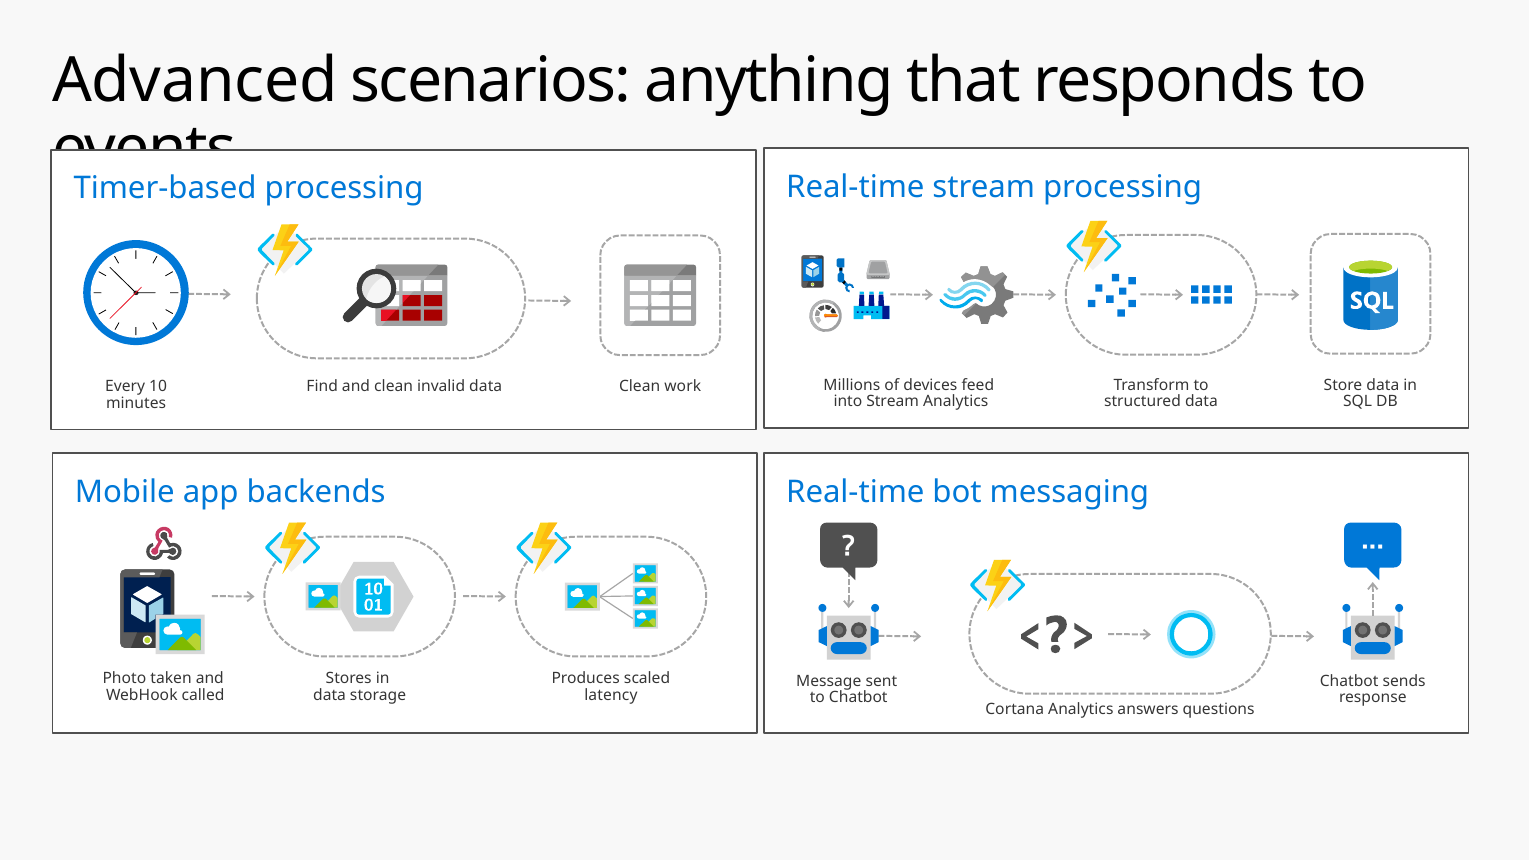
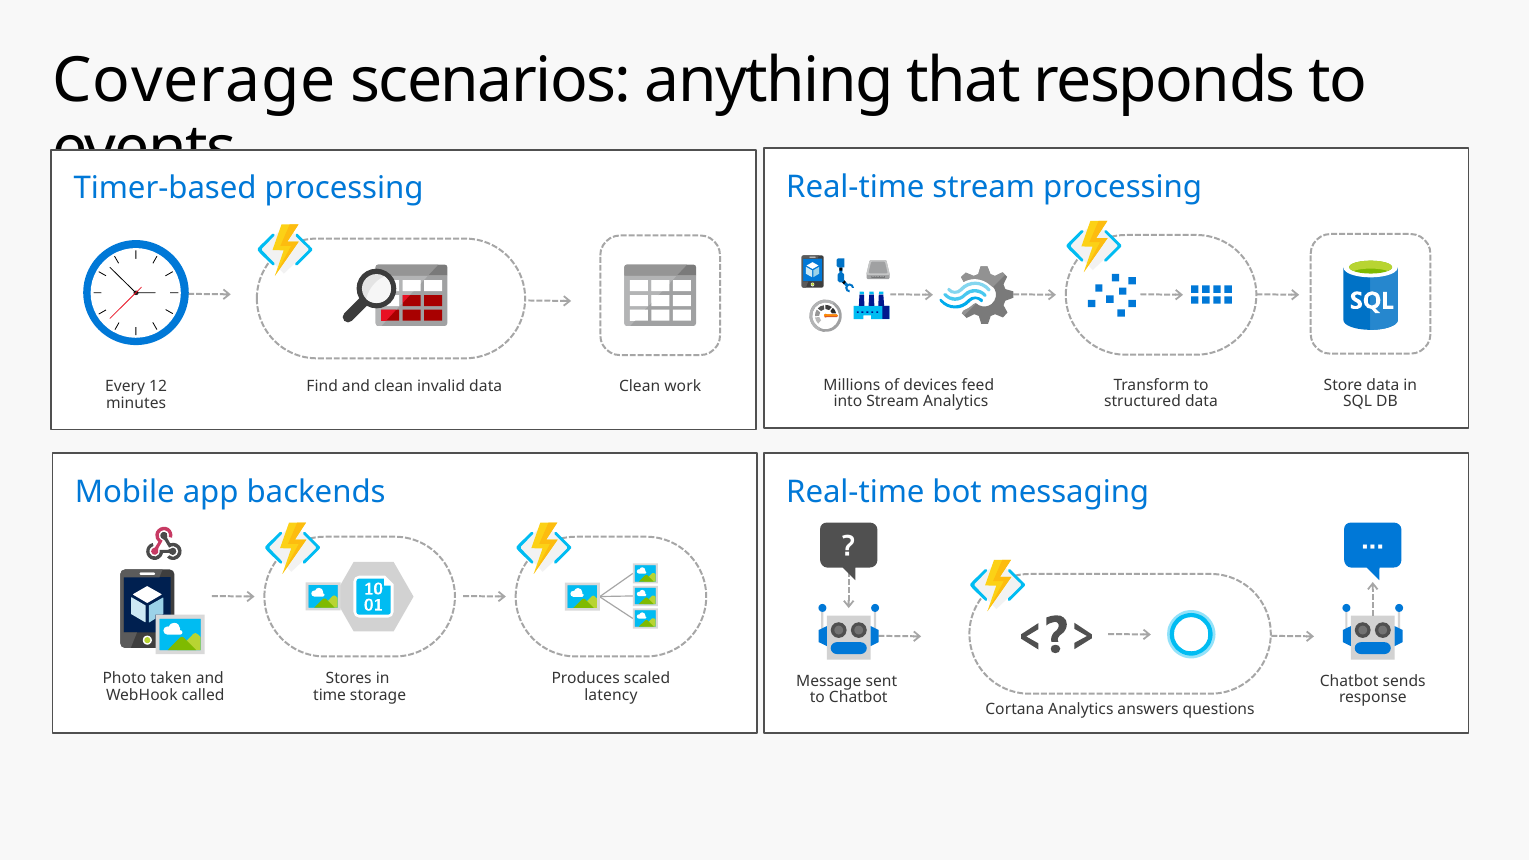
Advanced: Advanced -> Coverage (194, 81)
10: 10 -> 12 (158, 386)
data: data -> time (330, 695)
